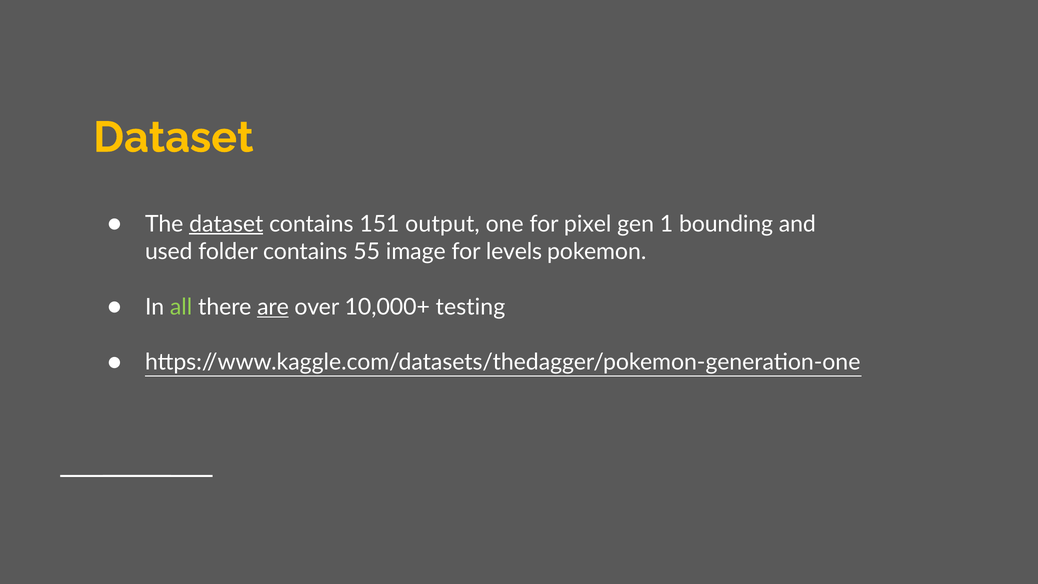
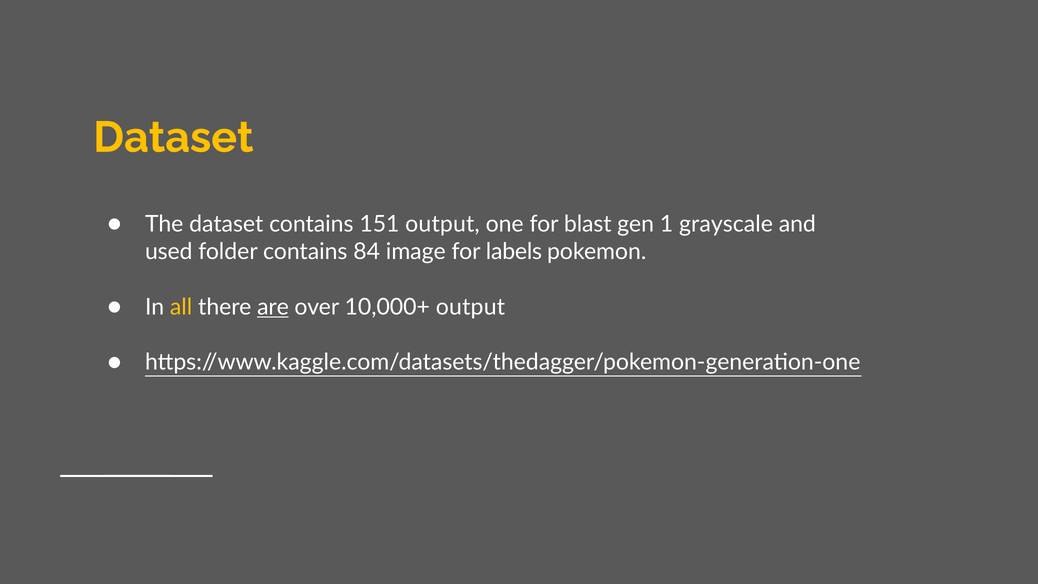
dataset underline: present -> none (226, 224)
pixel: pixel -> blast (588, 224)
bounding: bounding -> grayscale (726, 224)
55: 55 -> 84 (367, 252)
levels: levels -> labels (514, 252)
all colour: light green -> yellow (181, 307)
10,000+ testing: testing -> output (470, 307)
